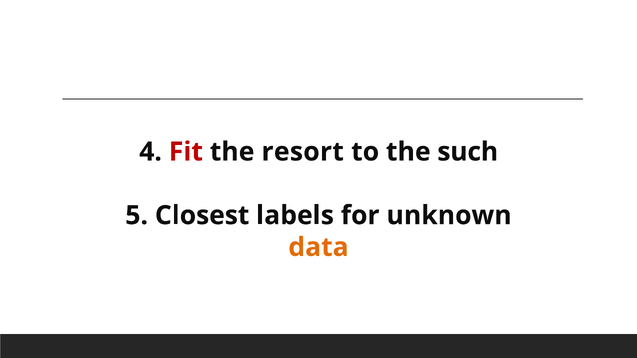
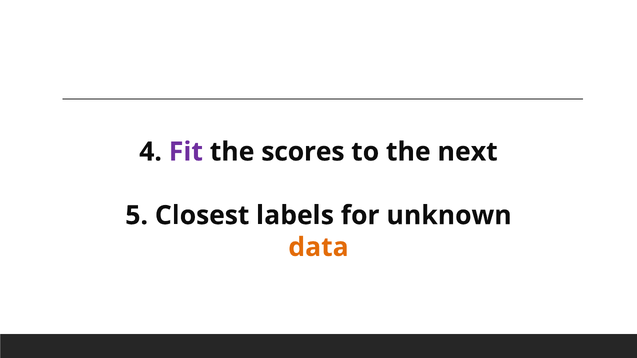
Fit colour: red -> purple (186, 152)
resort: resort -> scores (303, 152)
such: such -> next (468, 152)
